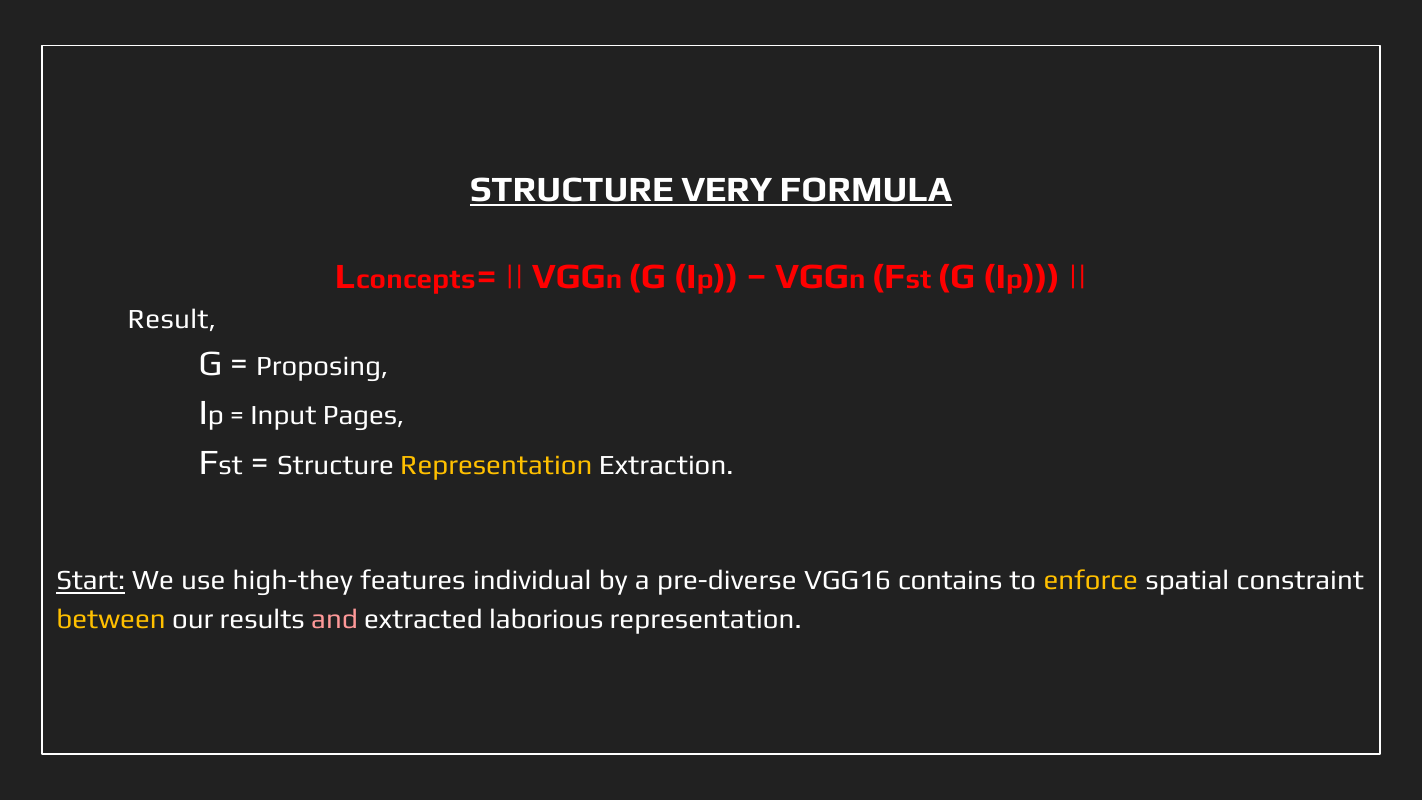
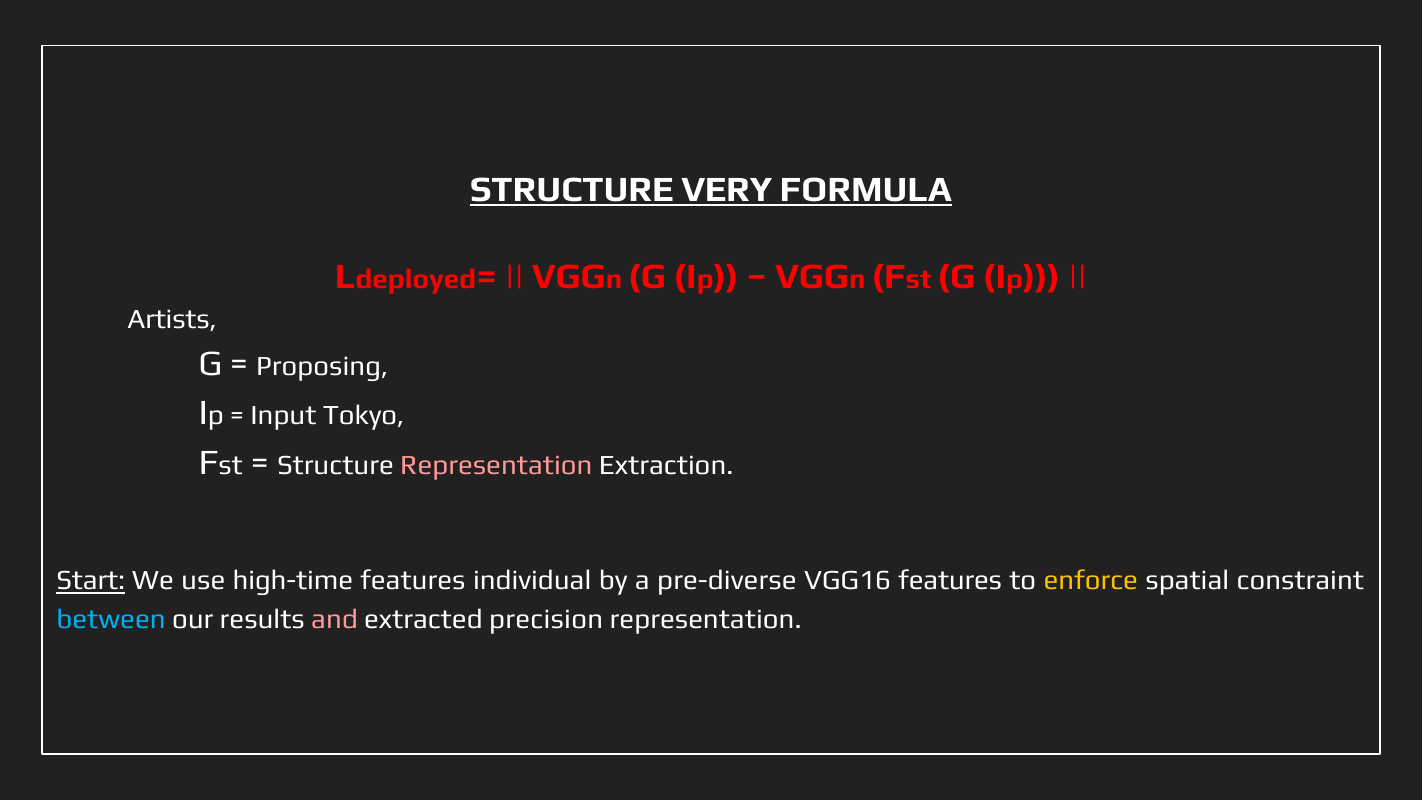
concepts: concepts -> deployed (416, 280)
Result: Result -> Artists (172, 319)
Pages: Pages -> Tokyo (364, 416)
Representation colour: yellow -> pink (496, 465)
high-they: high-they -> high-time (293, 581)
VGG16 contains: contains -> features (950, 581)
between colour: yellow -> light blue (111, 619)
laborious: laborious -> precision (546, 619)
